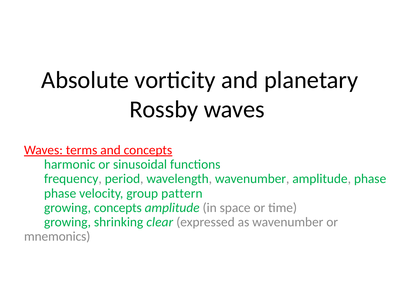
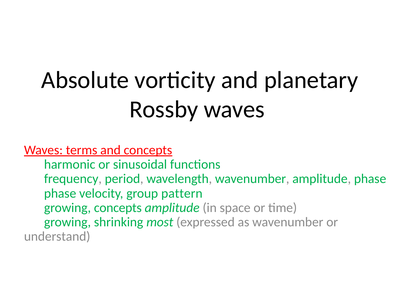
clear: clear -> most (160, 222)
mnemonics: mnemonics -> understand (57, 236)
